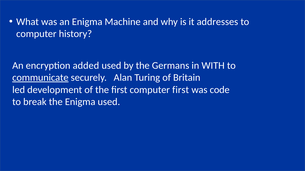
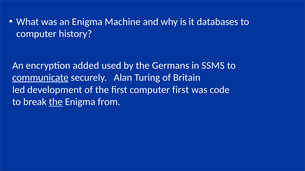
addresses: addresses -> databases (217, 22)
WITH: WITH -> SSMS (213, 66)
the underline: none -> present (56, 102)
Enigma used: used -> from (109, 102)
